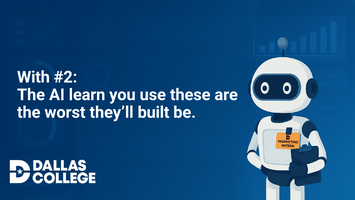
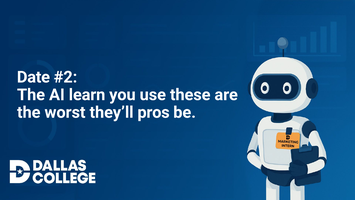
With: With -> Date (33, 77)
built: built -> pros (154, 112)
